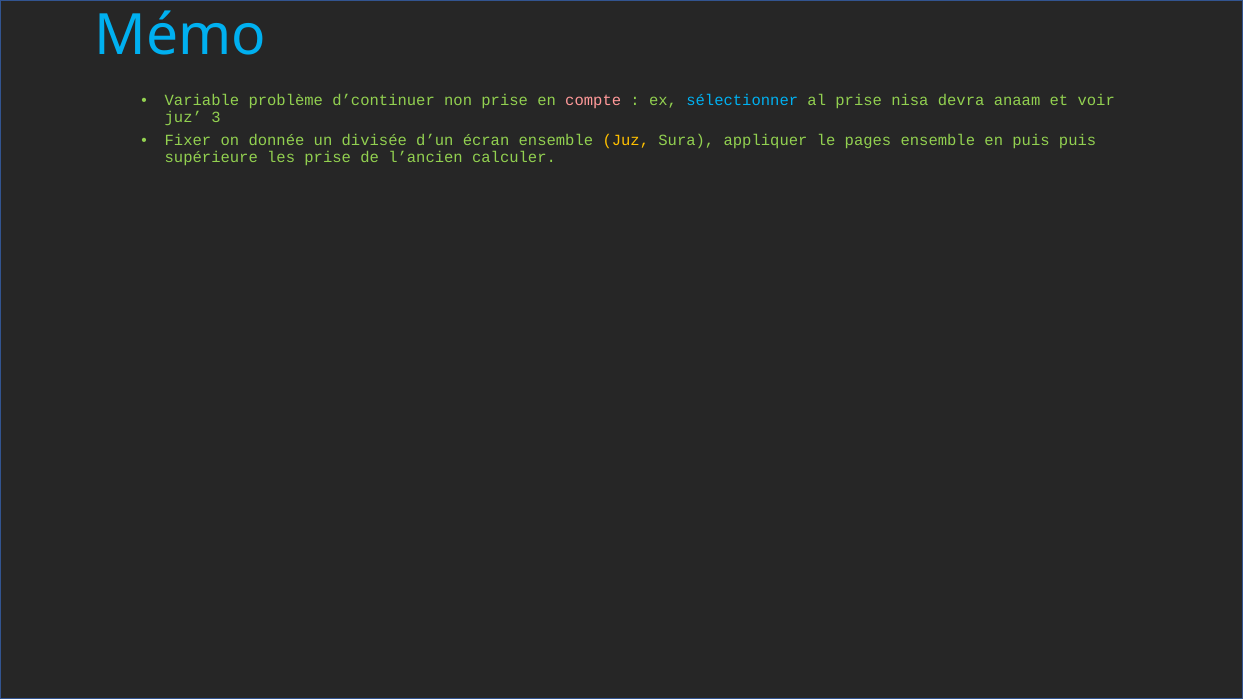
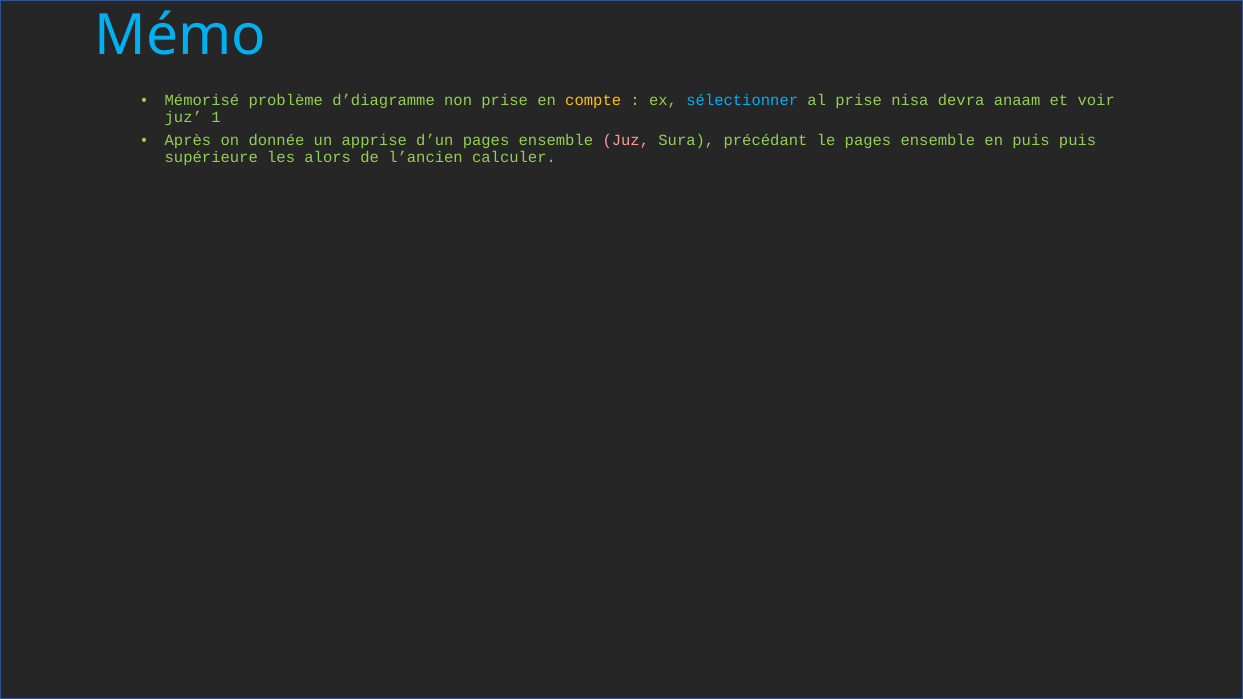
Variable: Variable -> Mémorisé (202, 101)
d’continuer: d’continuer -> d’diagramme (384, 101)
compte colour: pink -> yellow (593, 101)
3: 3 -> 1 (216, 117)
Fixer: Fixer -> Après (188, 141)
divisée: divisée -> apprise (374, 141)
d’un écran: écran -> pages (486, 141)
Juz colour: yellow -> pink (626, 141)
appliquer: appliquer -> précédant (766, 141)
les prise: prise -> alors (328, 157)
